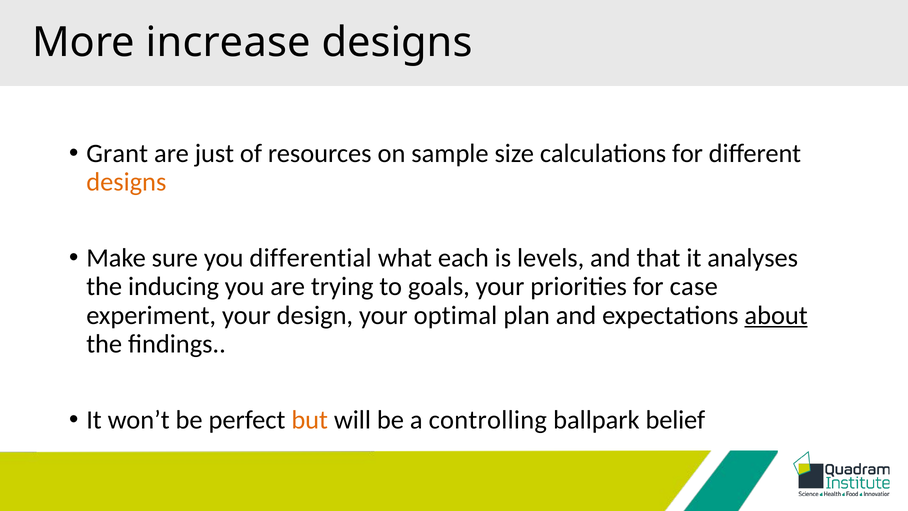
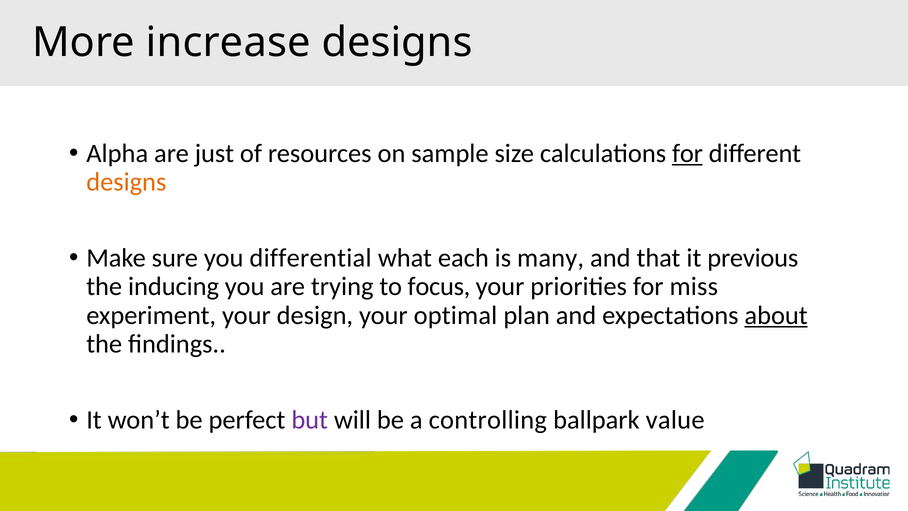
Grant: Grant -> Alpha (117, 153)
for underline: none -> present (688, 153)
levels: levels -> many (551, 258)
analyses: analyses -> previous (753, 258)
goals: goals -> focus (439, 287)
case: case -> miss (694, 287)
but colour: orange -> purple (310, 420)
belief: belief -> value (675, 420)
